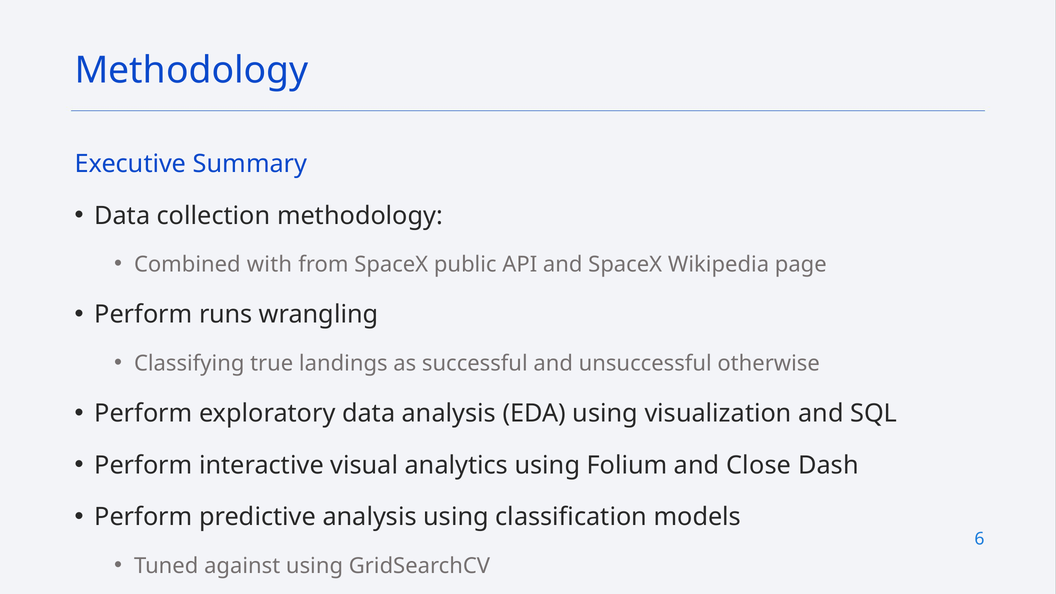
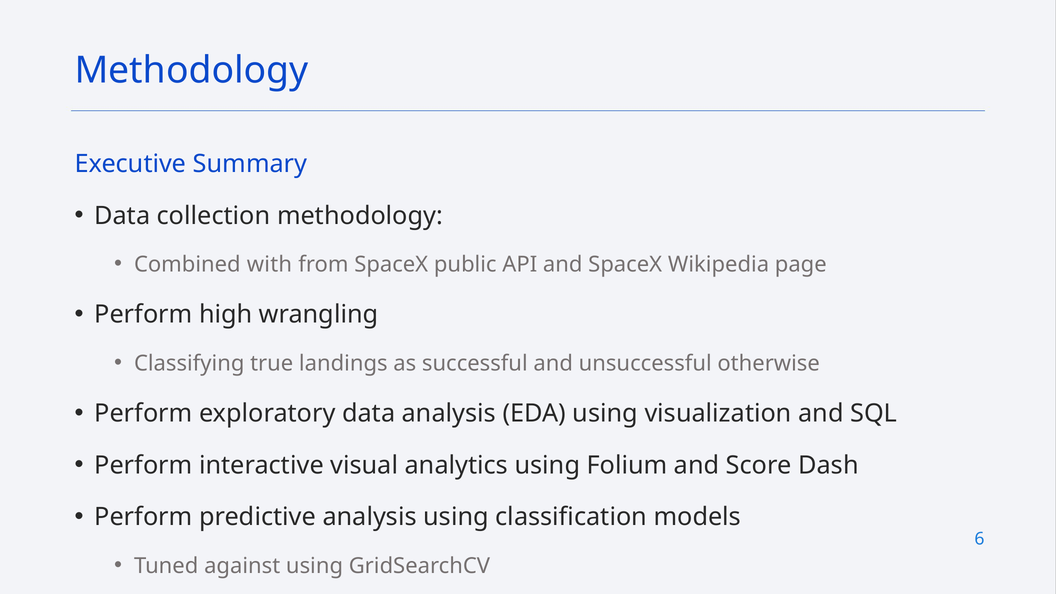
runs: runs -> high (226, 315)
Close: Close -> Score (759, 465)
